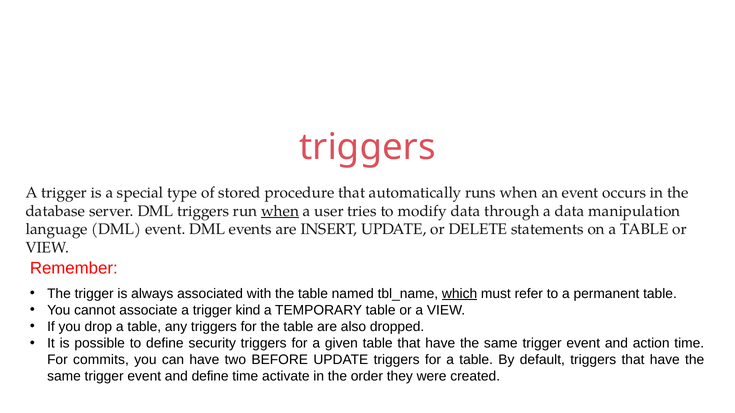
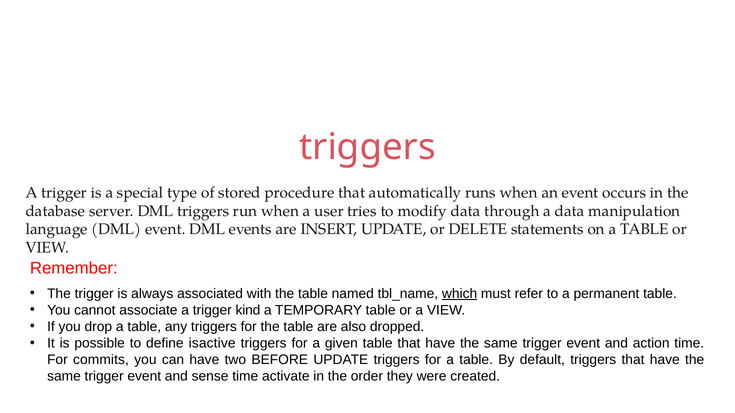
when underline: present -> none (280, 211)
security: security -> isactive (212, 344)
and define: define -> sense (210, 377)
